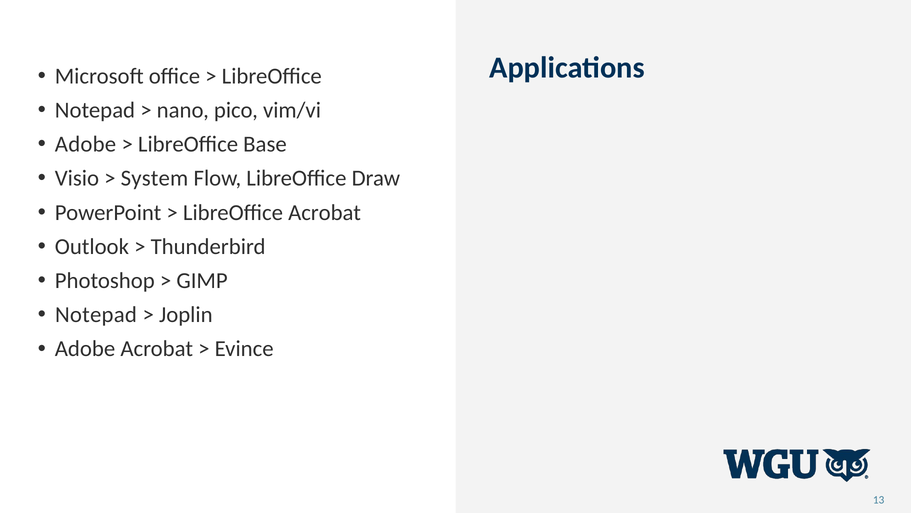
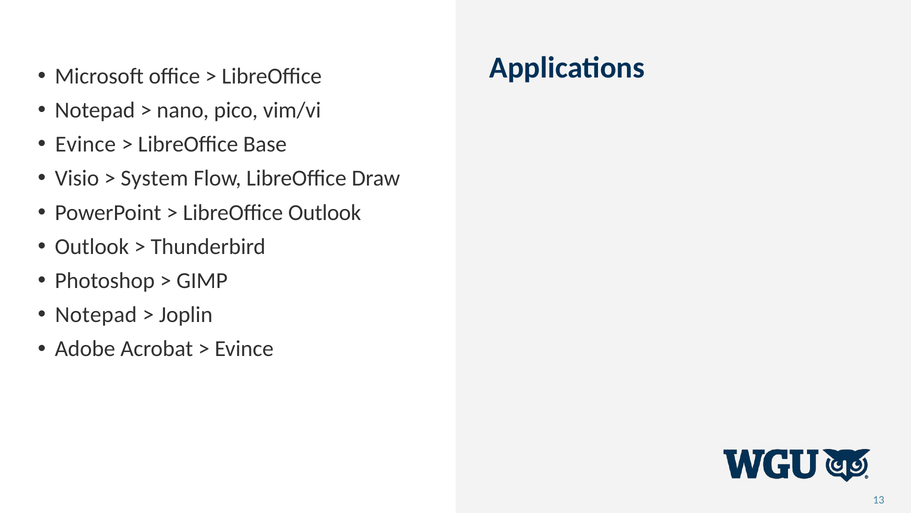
Adobe: Adobe -> Evince (86, 144)
LibreOffice Acrobat: Acrobat -> Outlook (325, 212)
